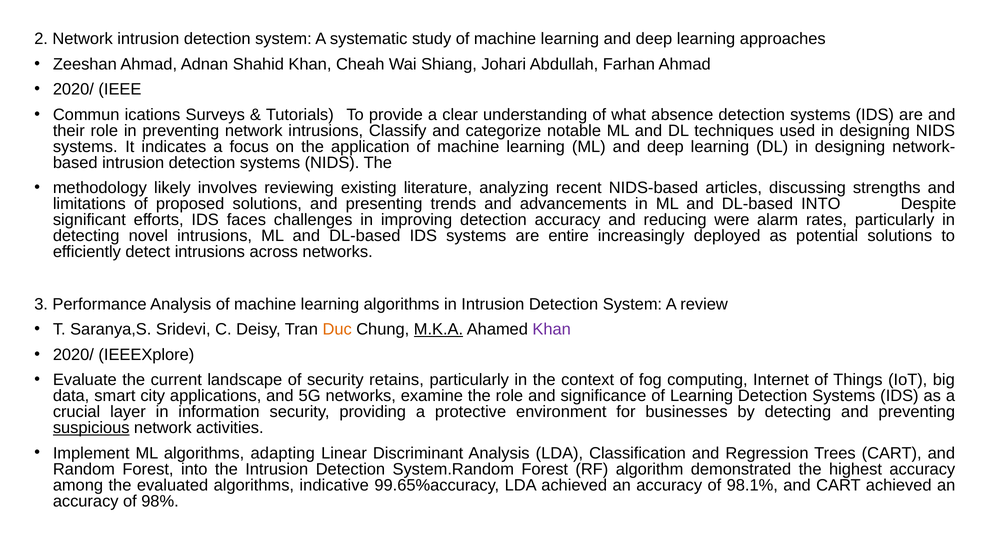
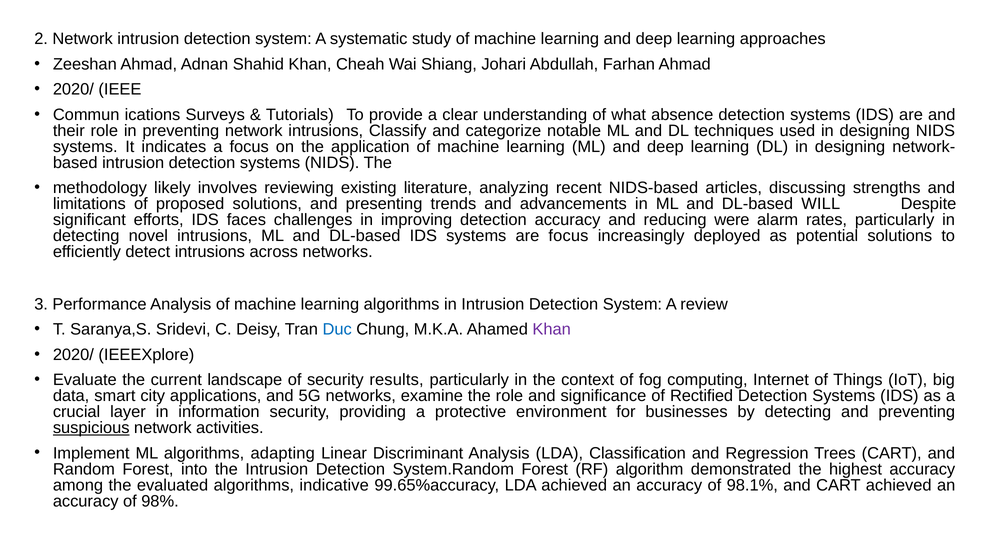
DL-based INTO: INTO -> WILL (821, 204)
are entire: entire -> focus (568, 236)
Duc colour: orange -> blue (337, 330)
M.K.A underline: present -> none (438, 330)
retains: retains -> results (396, 380)
of Learning: Learning -> Rectified (702, 396)
